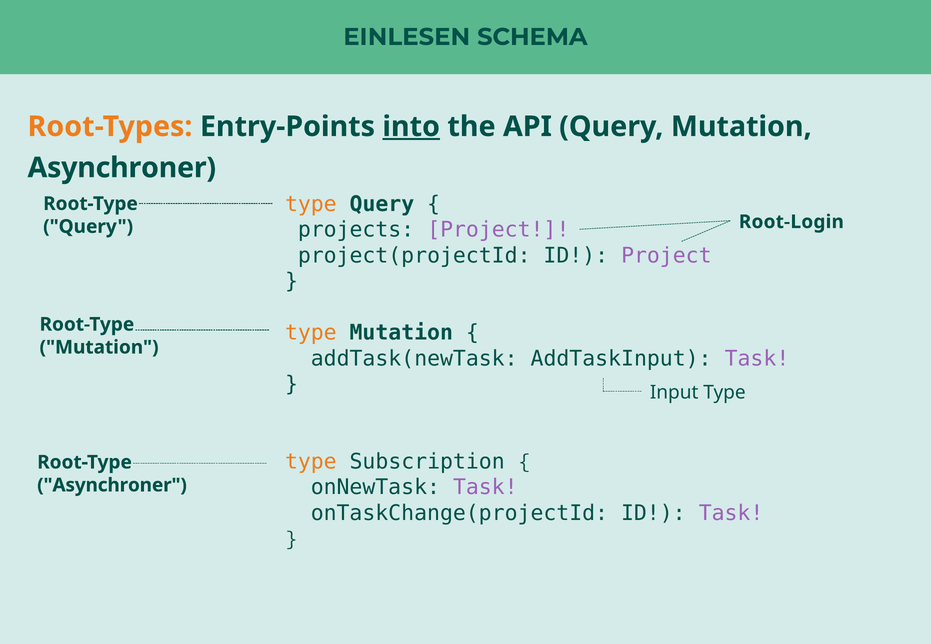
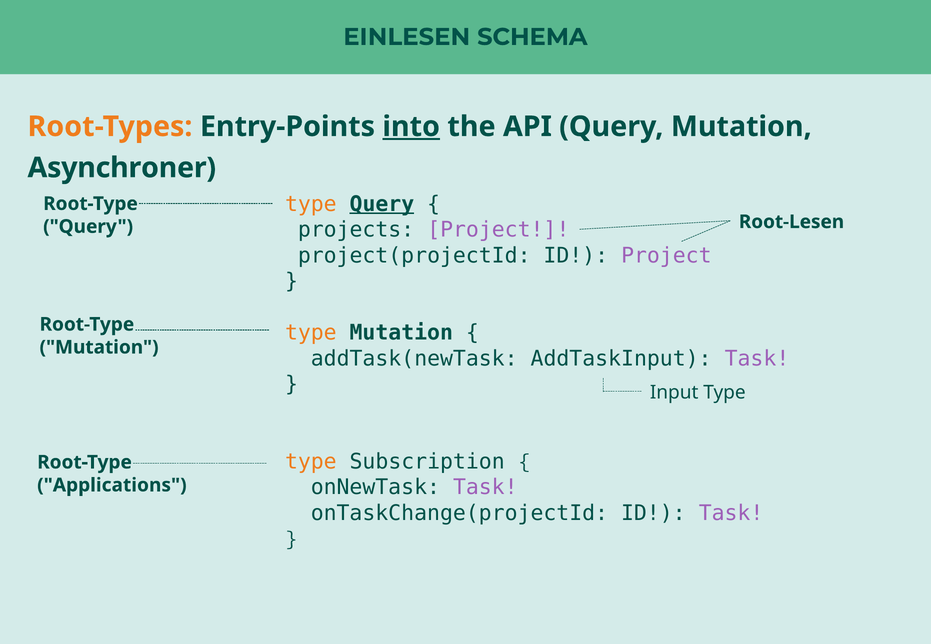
Query underline: none -> present (382, 204)
Root-Login: Root-Login -> Root-Lesen (791, 222)
Asynchroner: Asynchroner -> Applications (112, 486)
